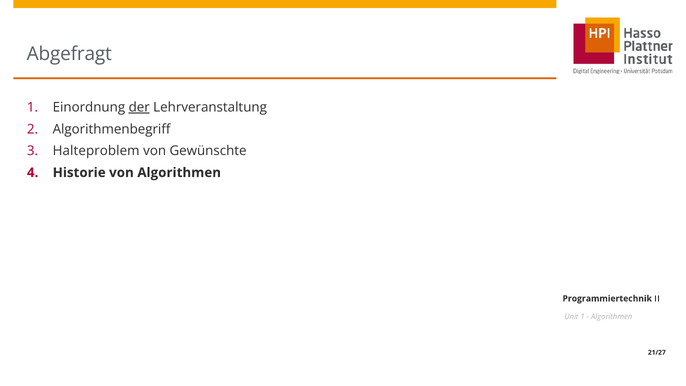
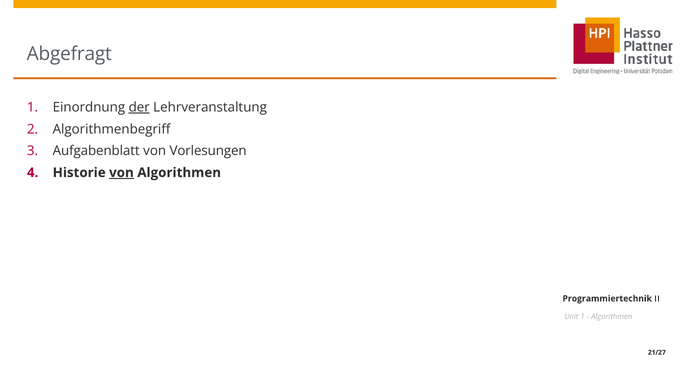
Halteproblem: Halteproblem -> Aufgabenblatt (96, 151)
Gewünschte: Gewünschte -> Vorlesungen (208, 151)
von underline: none -> present (121, 173)
